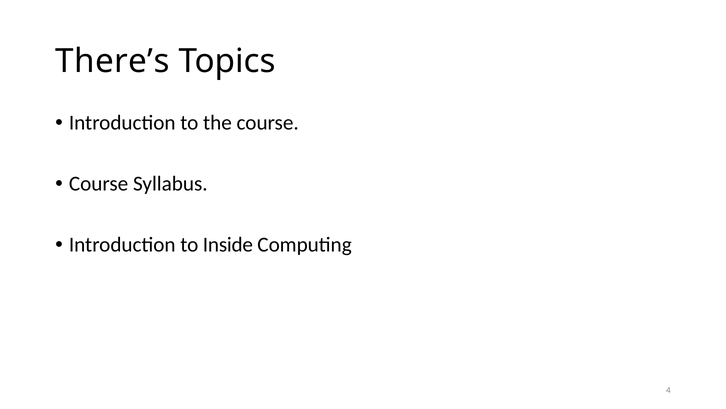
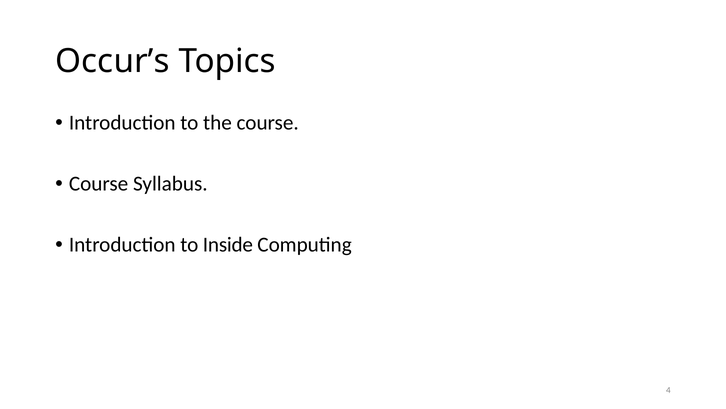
There’s: There’s -> Occur’s (113, 61)
